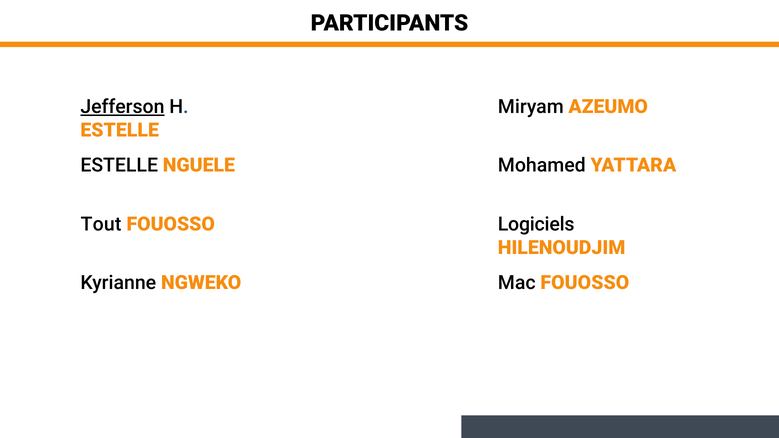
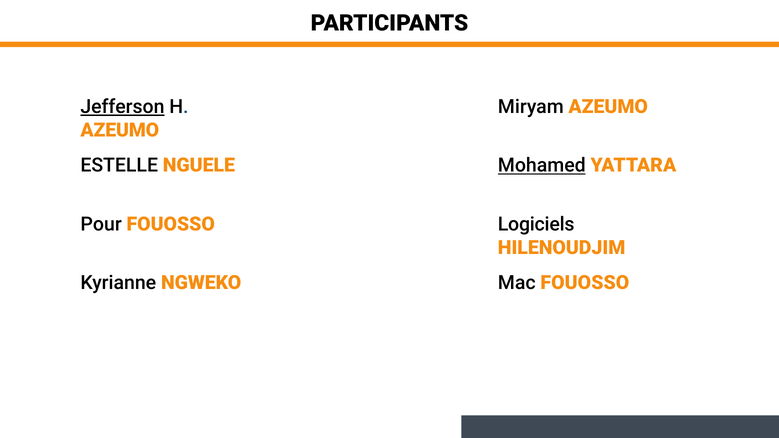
ESTELLE: ESTELLE -> AZEUMO (120, 130)
Mohamed underline: none -> present (542, 166)
Tout: Tout -> Pour (101, 224)
